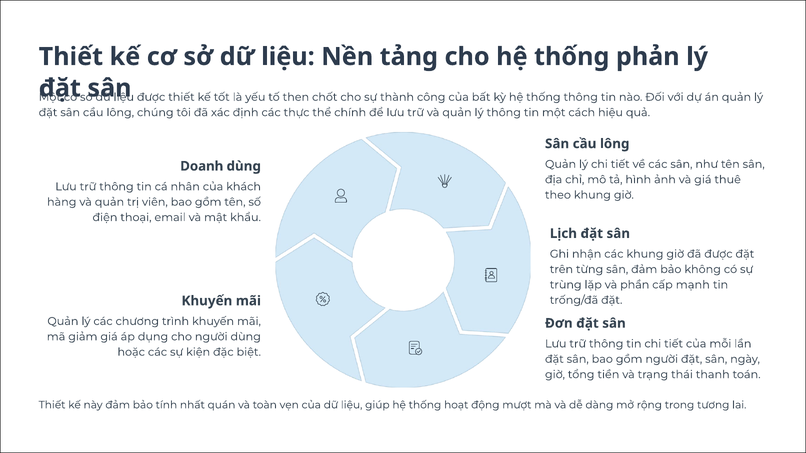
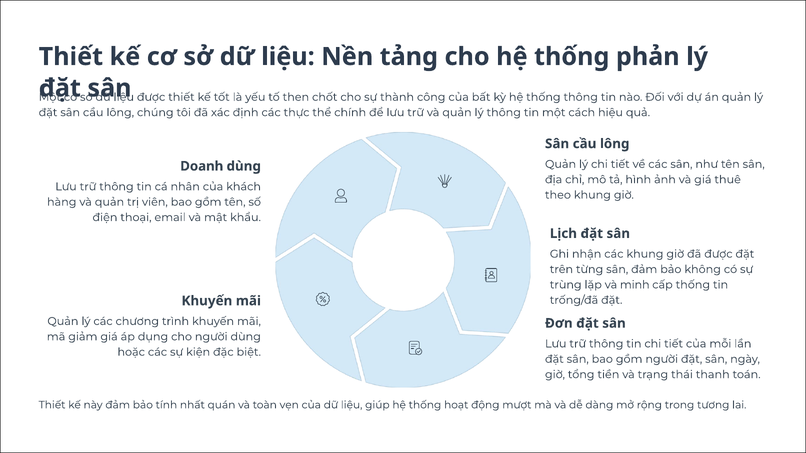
phần: phần -> minh (635, 285)
cấp mạnh: mạnh -> thống (693, 285)
